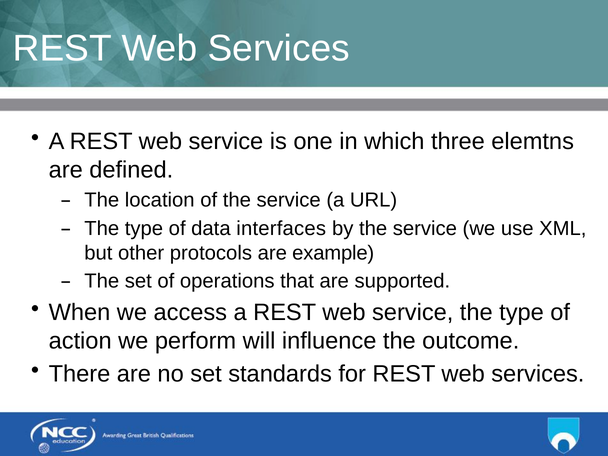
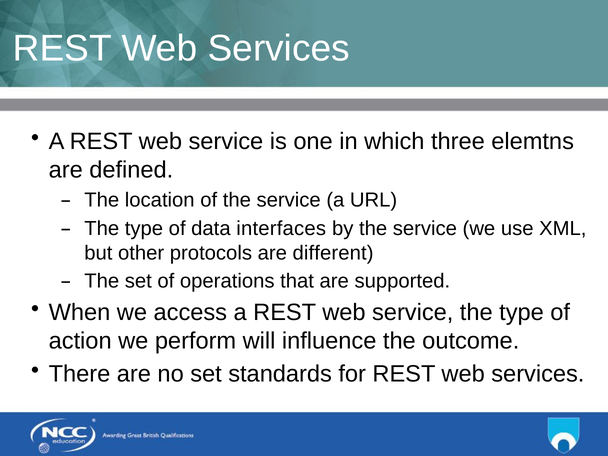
example: example -> different (333, 253)
